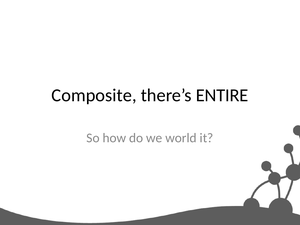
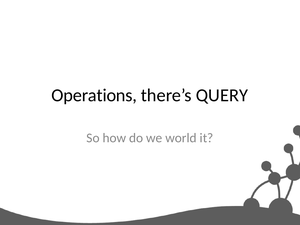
Composite: Composite -> Operations (94, 95)
ENTIRE: ENTIRE -> QUERY (222, 95)
